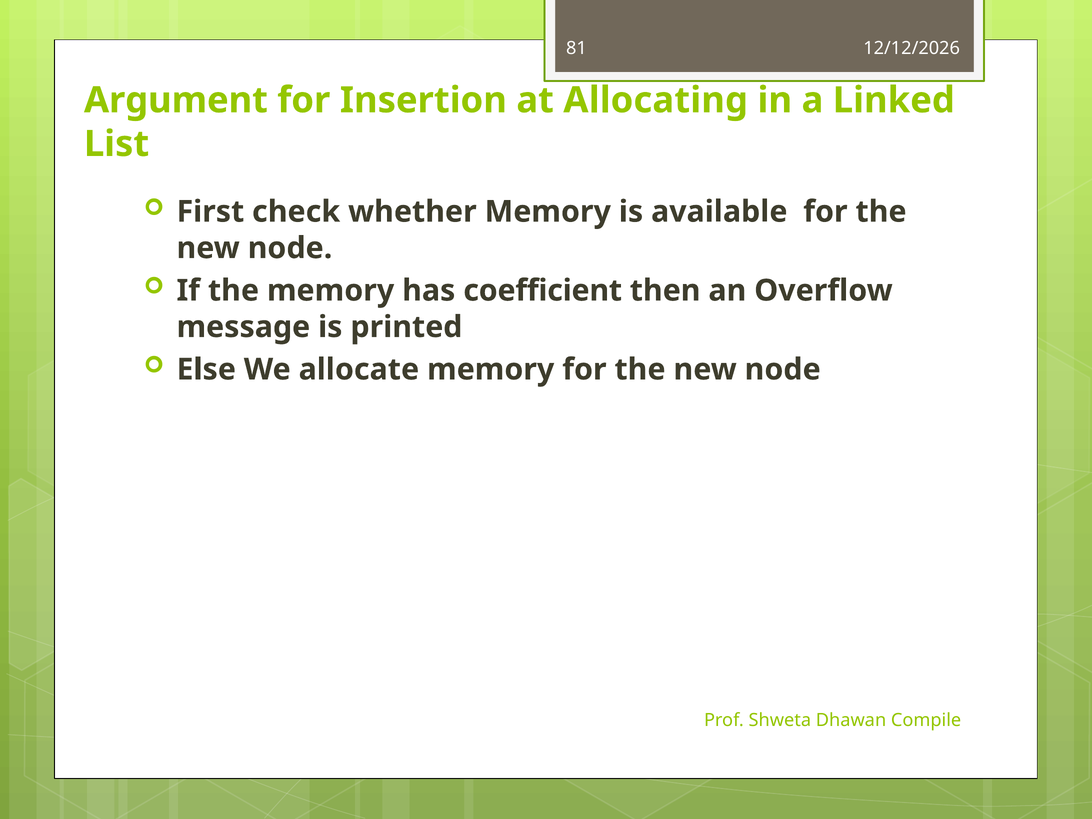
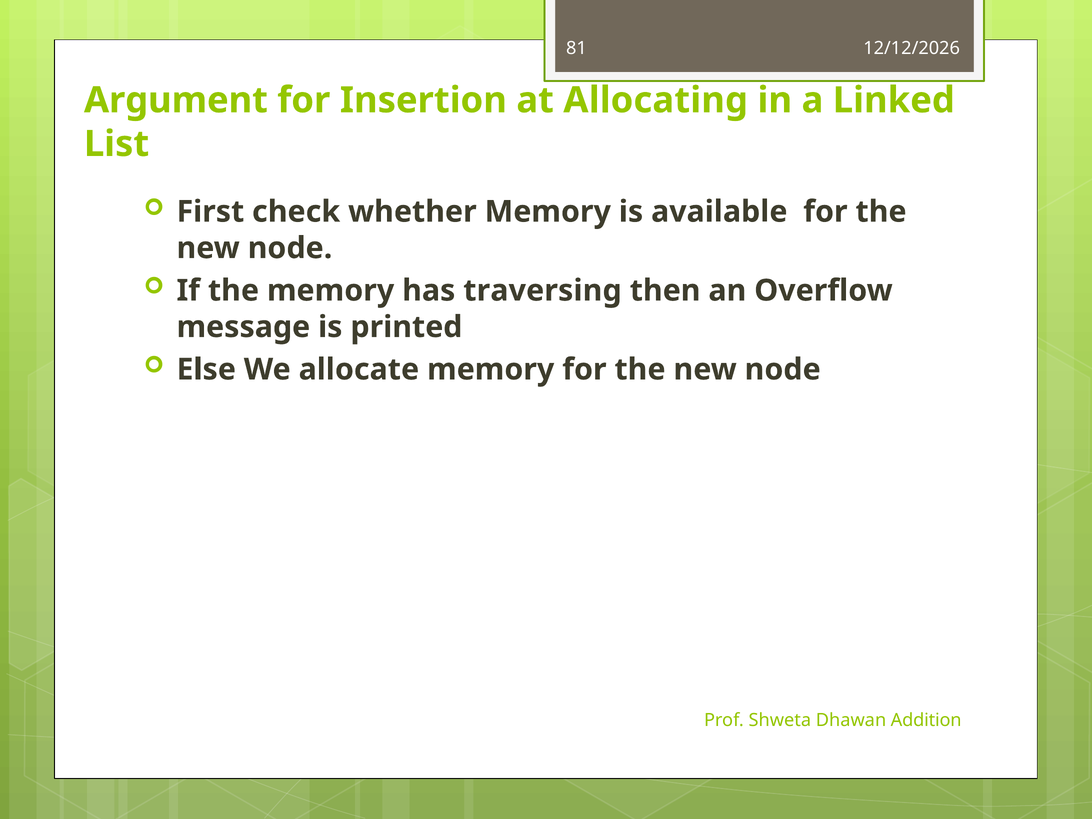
coefficient: coefficient -> traversing (543, 291)
Compile: Compile -> Addition (926, 720)
